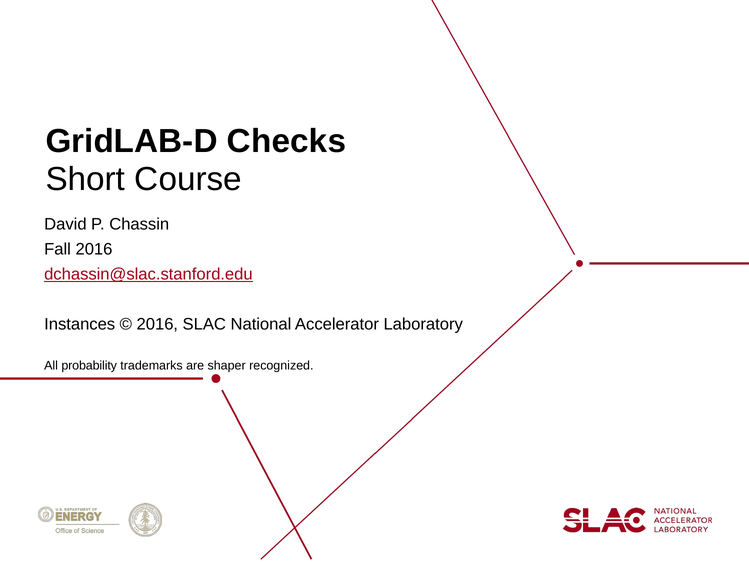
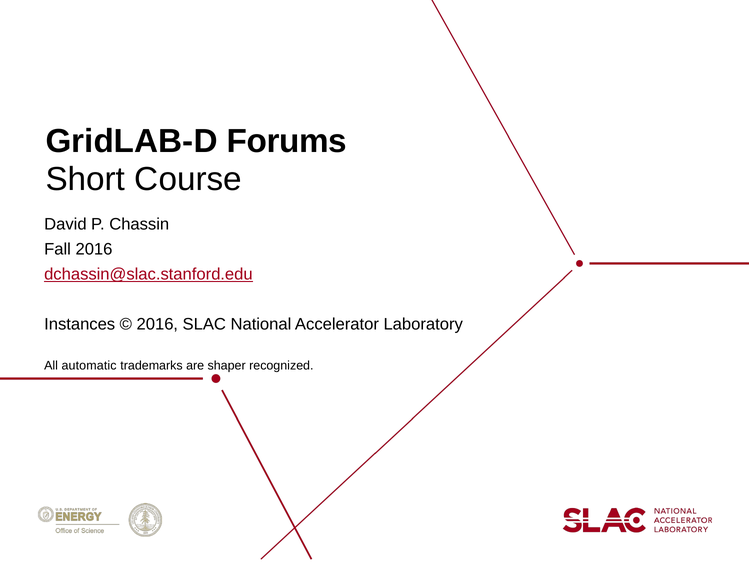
Checks: Checks -> Forums (287, 141)
probability: probability -> automatic (89, 366)
